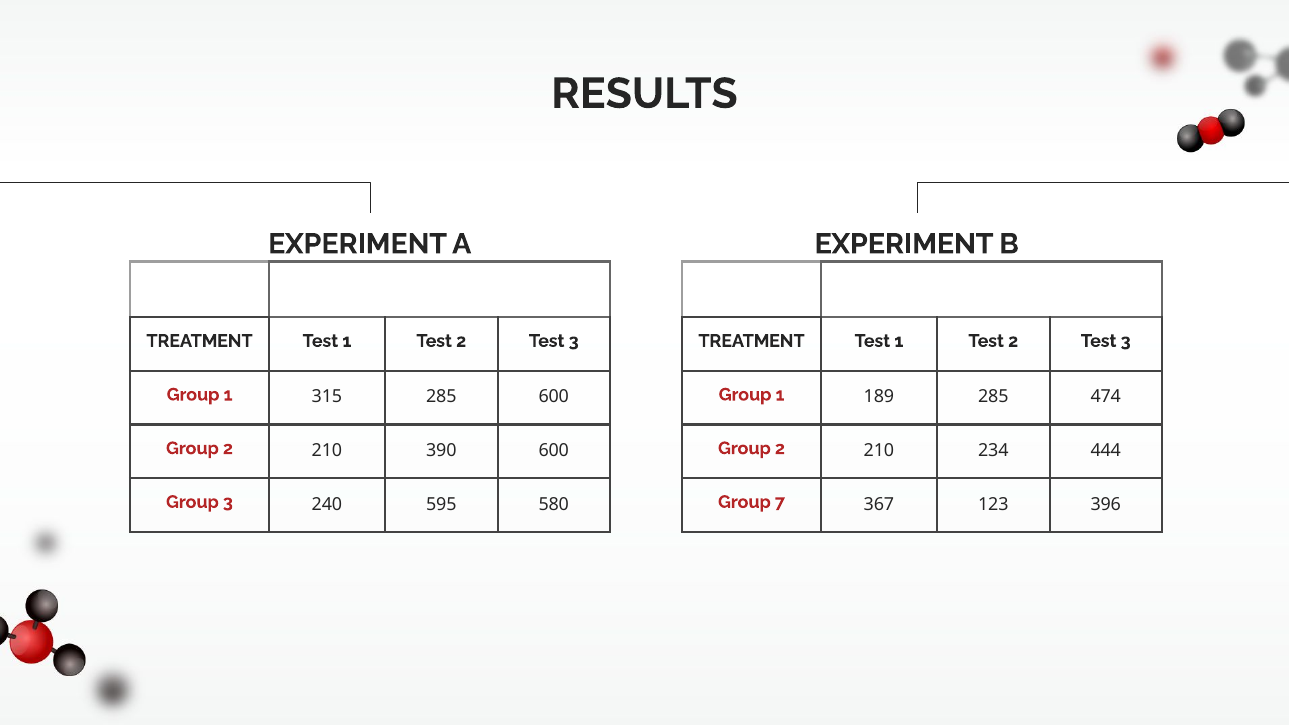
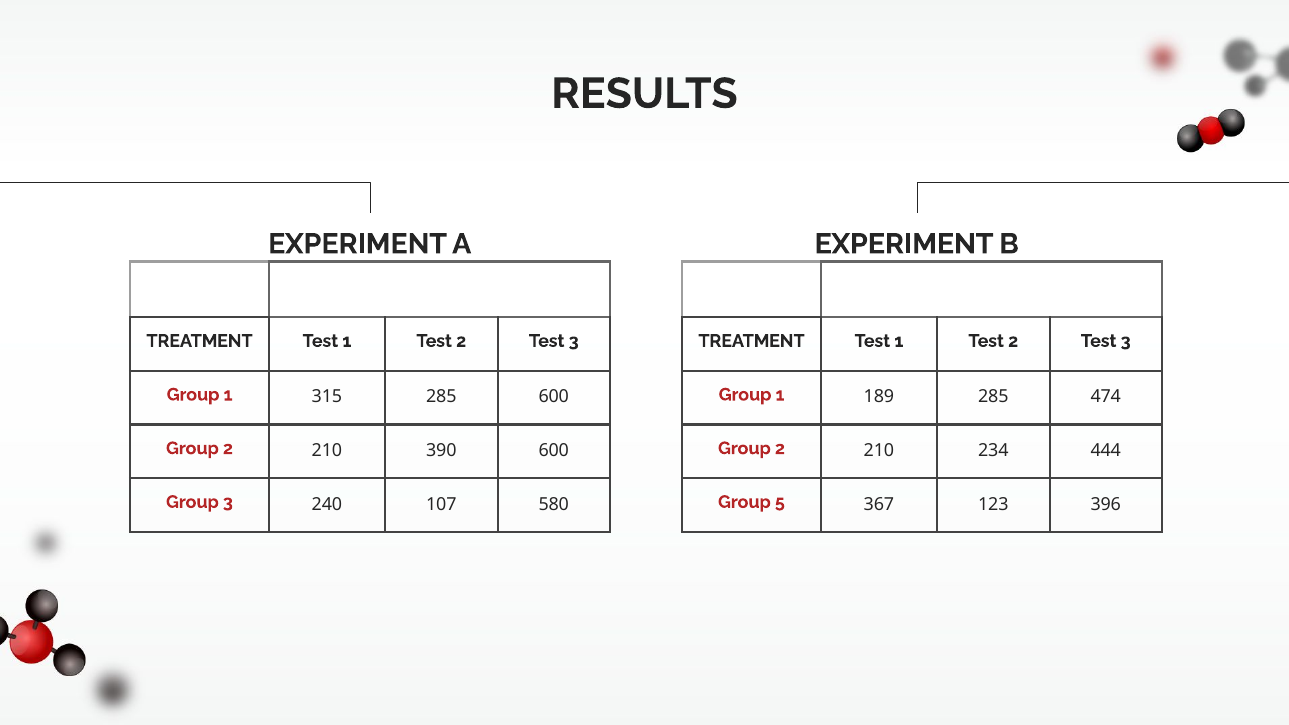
595: 595 -> 107 (441, 504)
7: 7 -> 5 (780, 502)
